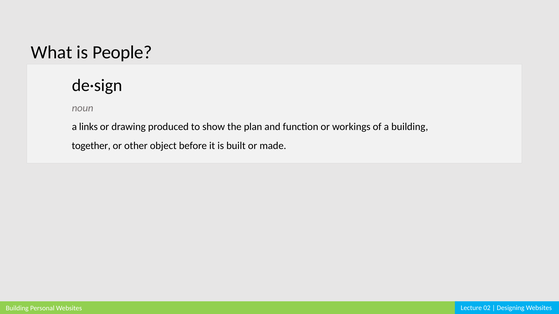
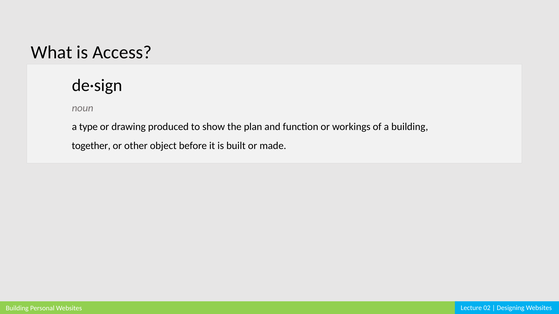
People: People -> Access (122, 52)
links: links -> type (88, 127)
